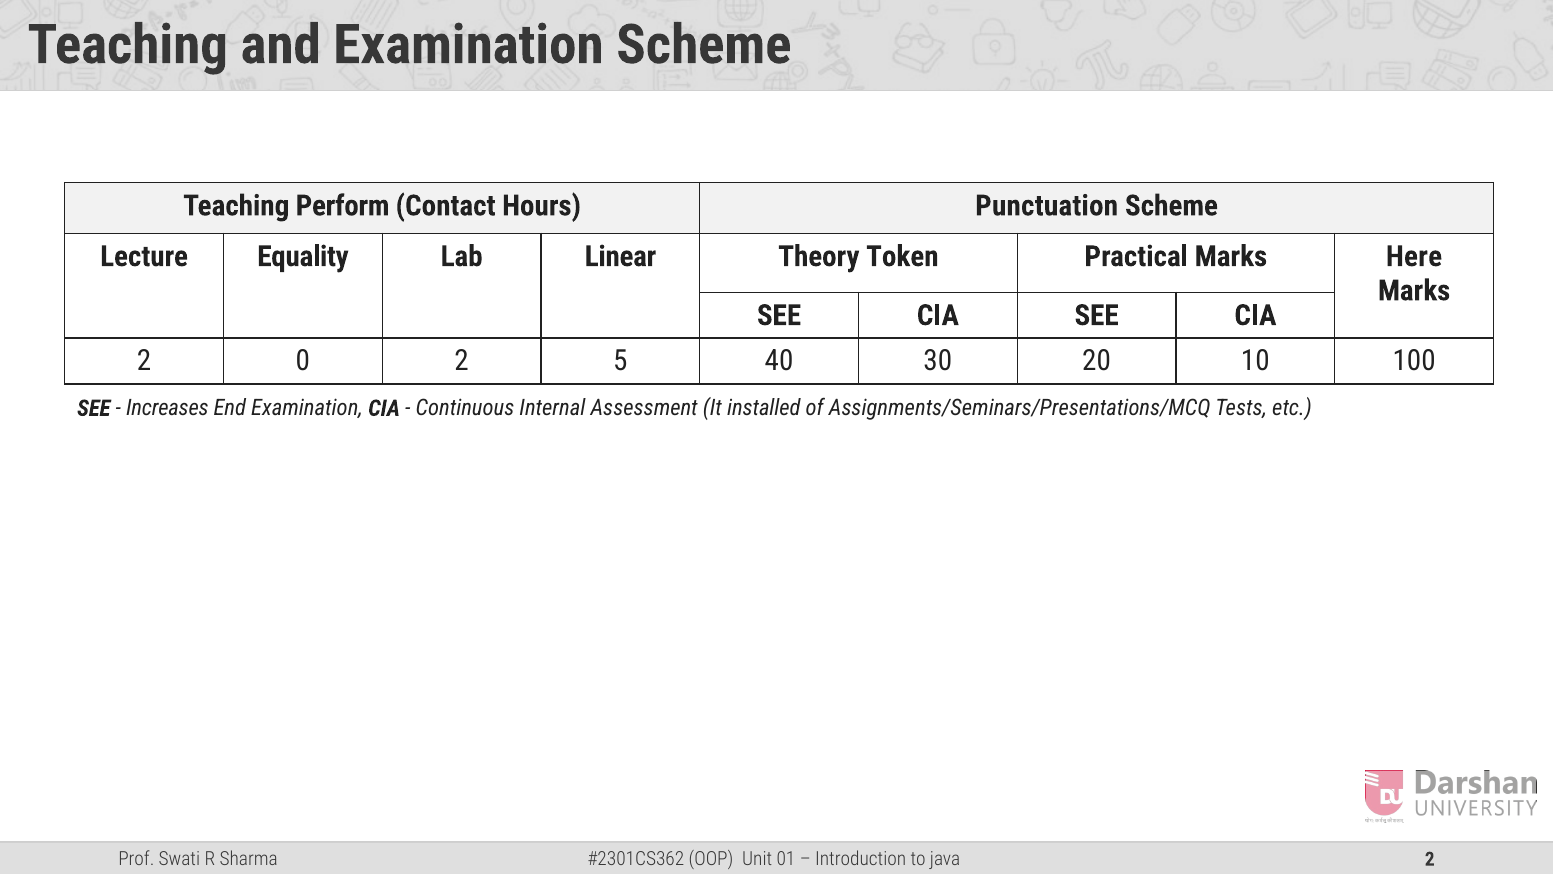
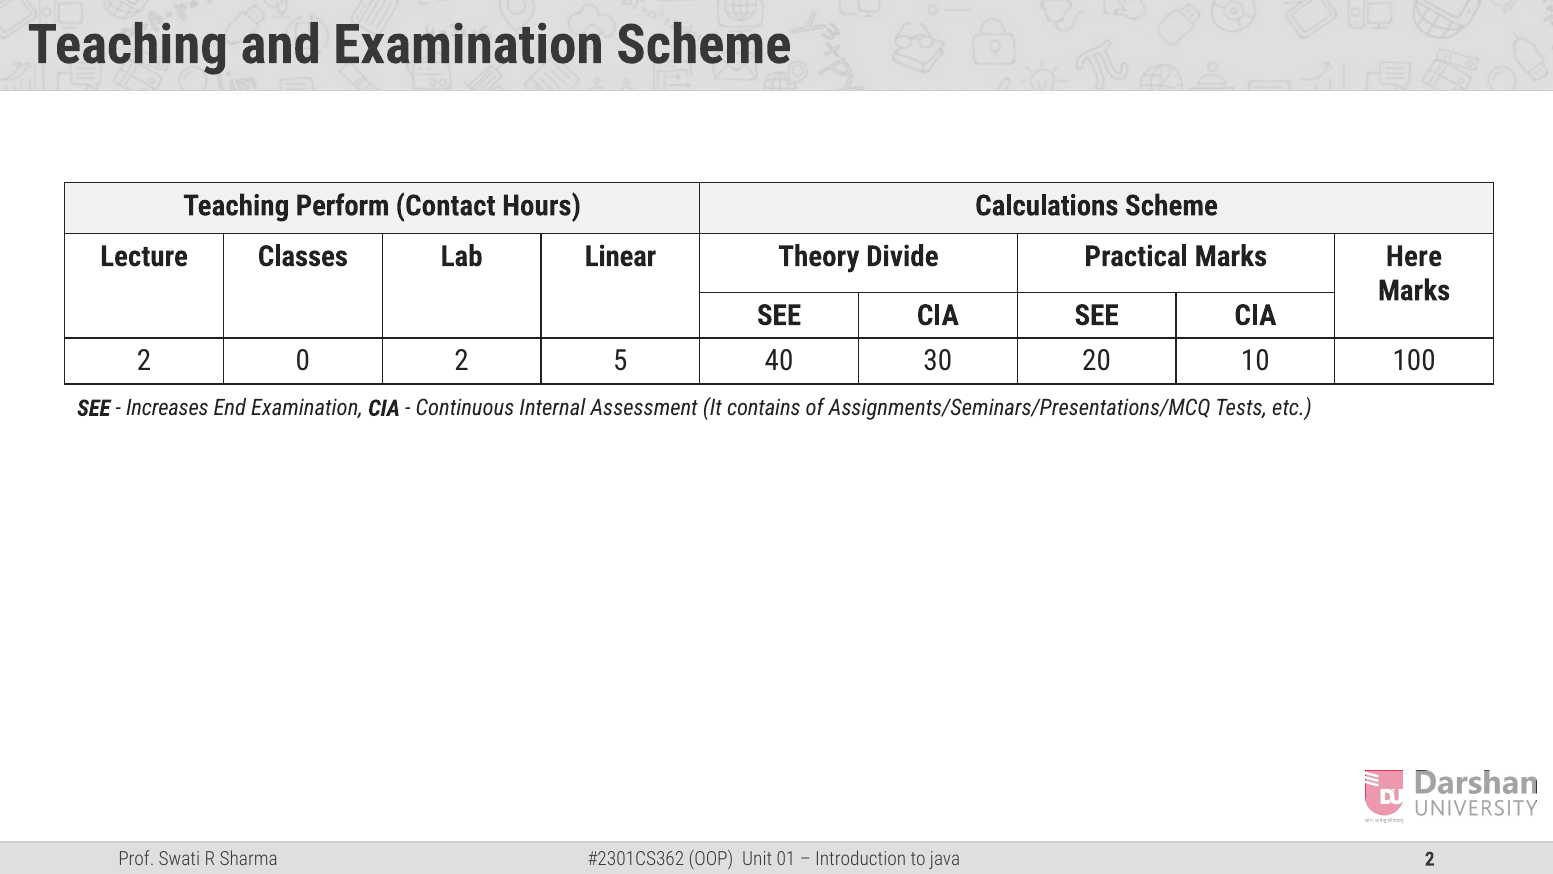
Punctuation: Punctuation -> Calculations (1047, 206)
Equality: Equality -> Classes (303, 256)
Token: Token -> Divide (902, 256)
installed: installed -> contains (764, 408)
